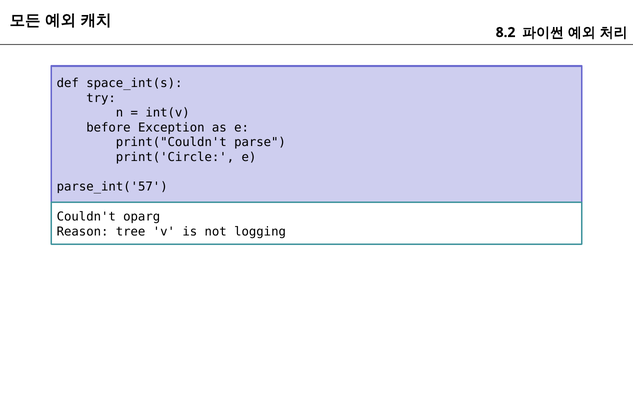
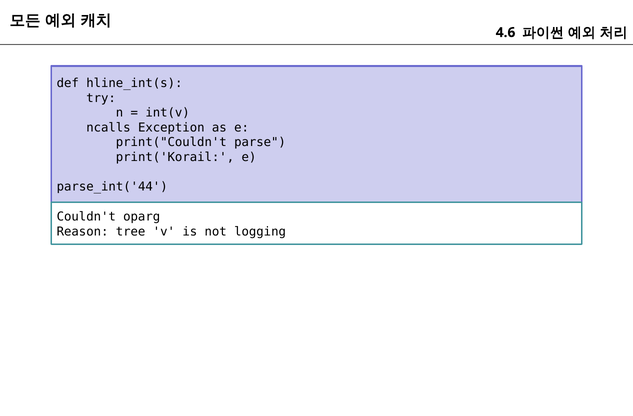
8.2: 8.2 -> 4.6 (506, 32)
space_int(s: space_int(s -> hline_int(s (134, 83)
before: before -> ncalls (108, 128)
print('Circle: print('Circle -> print('Korail (175, 157)
parse_int('57: parse_int('57 -> parse_int('44 (112, 187)
